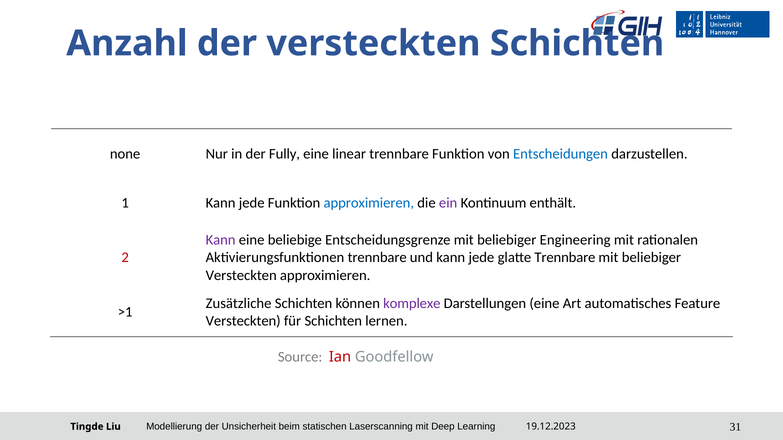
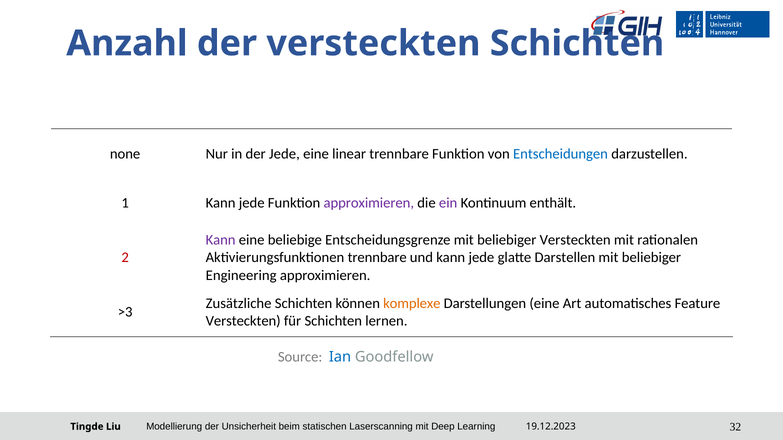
der Fully: Fully -> Jede (284, 154)
approximieren colour: blue -> purple (369, 203)
beliebiger Engineering: Engineering -> Versteckten (575, 240)
glatte Trennbare: Trennbare -> Darstellen (565, 258)
Versteckten: Versteckten -> Engineering (241, 276)
komplexe colour: purple -> orange (412, 304)
>1: >1 -> >3 (125, 312)
Ian colour: red -> blue (340, 357)
31: 31 -> 32 (735, 427)
